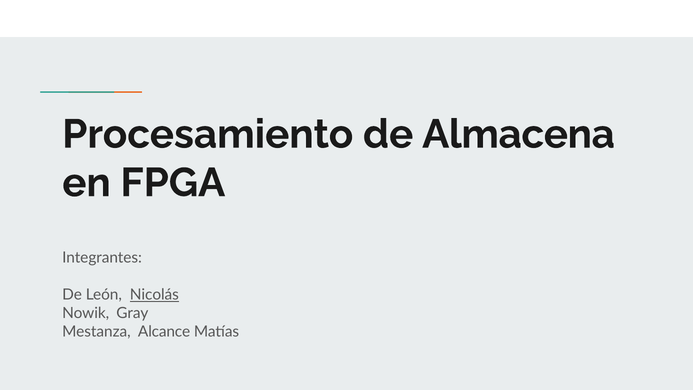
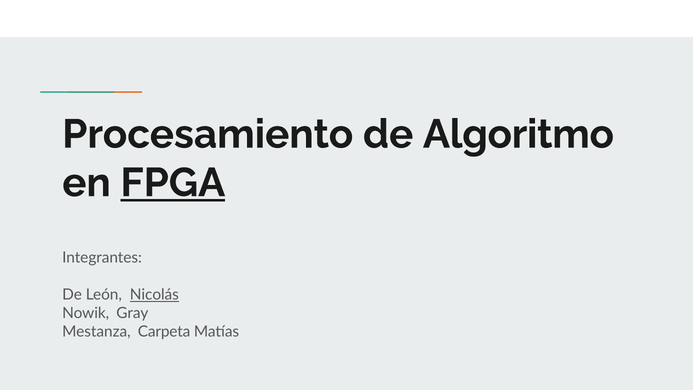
Almacena: Almacena -> Algoritmo (518, 134)
FPGA underline: none -> present (173, 183)
Alcance: Alcance -> Carpeta (164, 332)
